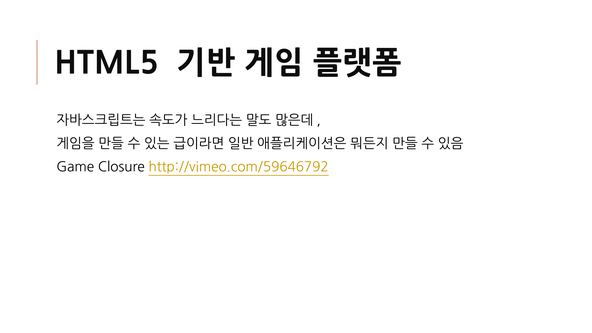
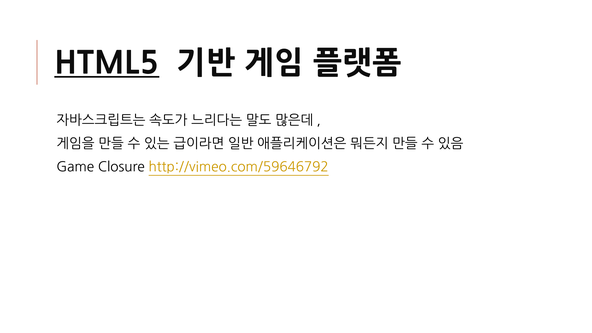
HTML5 underline: none -> present (107, 64)
